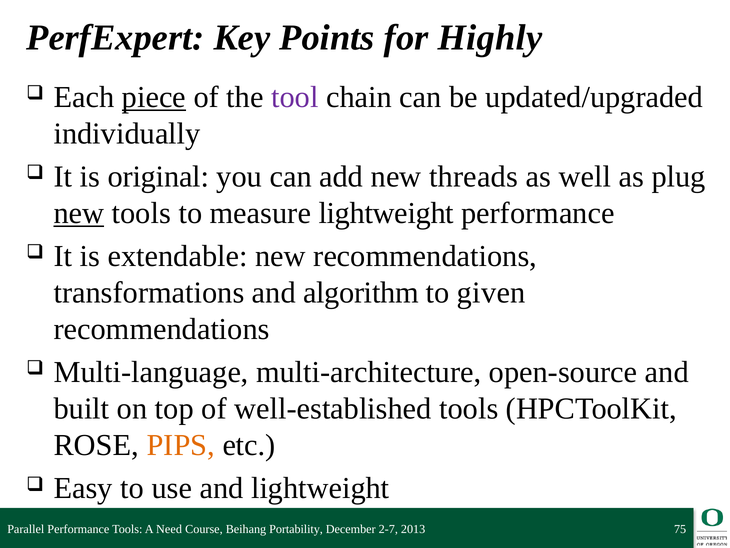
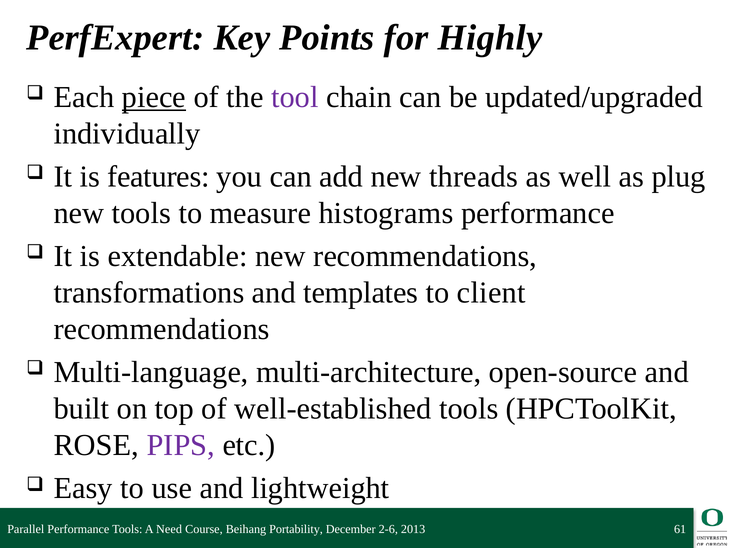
original: original -> features (158, 177)
new underline: present -> none (79, 213)
measure lightweight: lightweight -> histograms (386, 213)
algorithm: algorithm -> templates (361, 293)
given: given -> client (491, 293)
PIPS colour: orange -> purple (181, 445)
2-7: 2-7 -> 2-6 (388, 529)
75: 75 -> 61 (680, 529)
